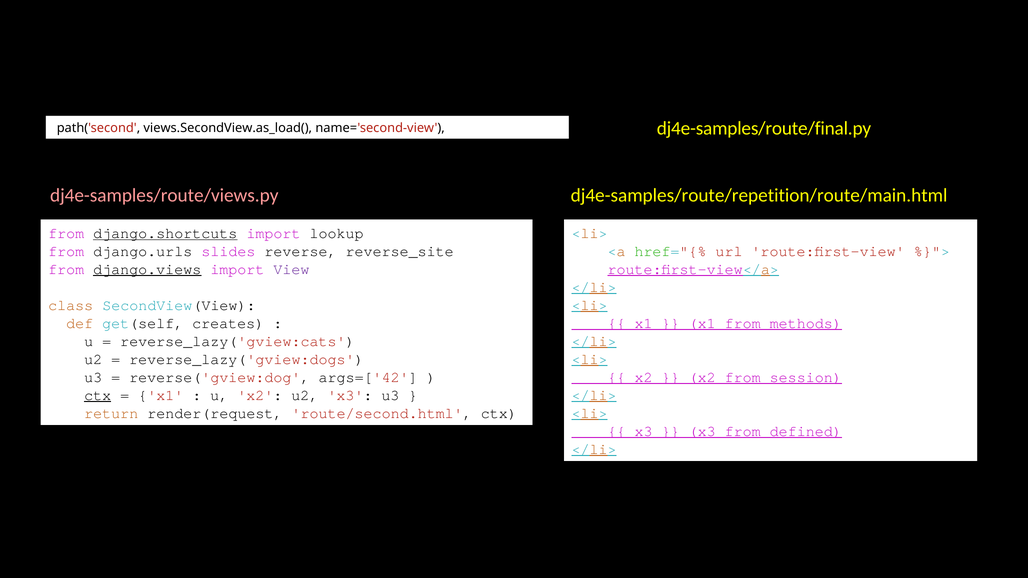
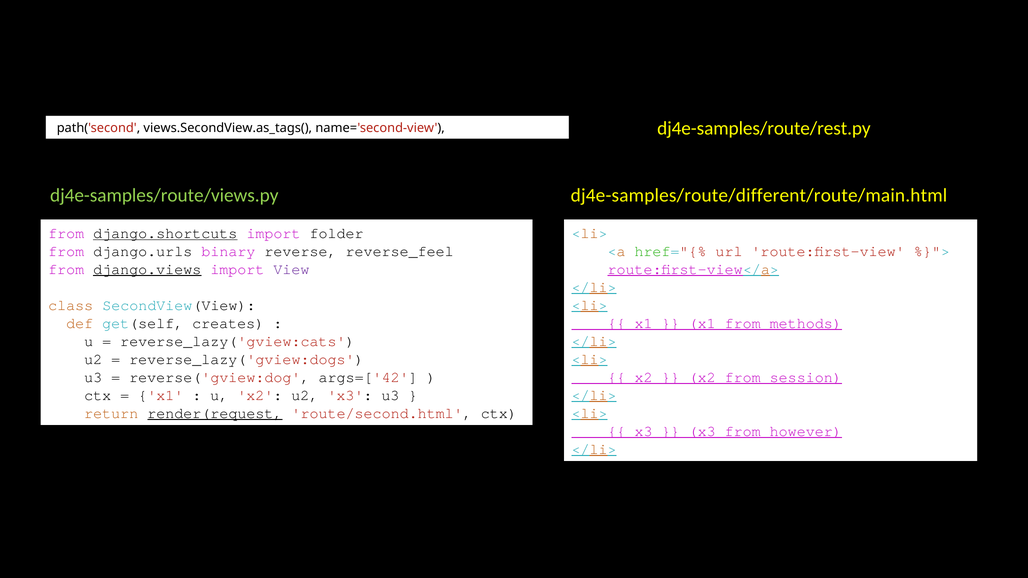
views.SecondView.as_load(: views.SecondView.as_load( -> views.SecondView.as_tags( (228, 128)
dj4e-samples/route/final.py: dj4e-samples/route/final.py -> dj4e-samples/route/rest.py (764, 129)
dj4e-samples/route/views.py colour: pink -> light green (164, 196)
dj4e-samples/route/repetition/route/main.html: dj4e-samples/route/repetition/route/main.html -> dj4e-samples/route/different/route/main.html (759, 196)
lookup: lookup -> folder (337, 233)
slides: slides -> binary (228, 251)
reverse_site: reverse_site -> reverse_feel (400, 251)
ctx underline: present -> none (98, 395)
render(request underline: none -> present (215, 413)
defined: defined -> however (806, 431)
